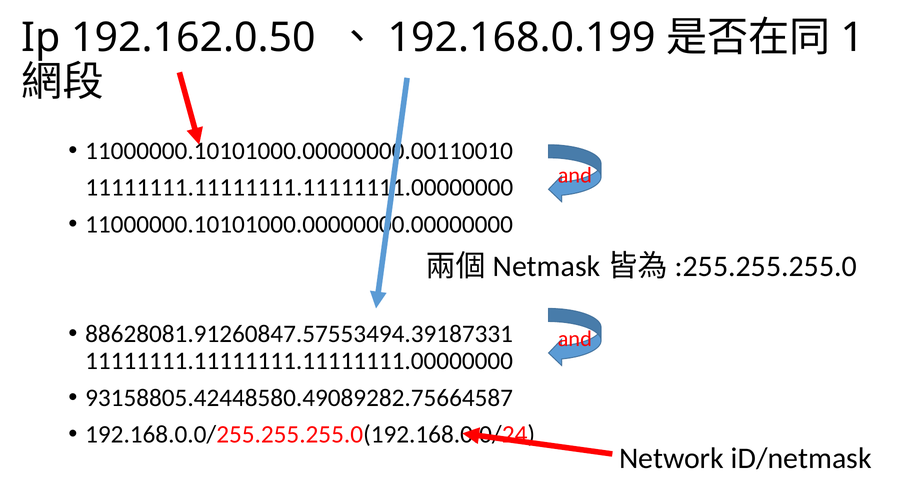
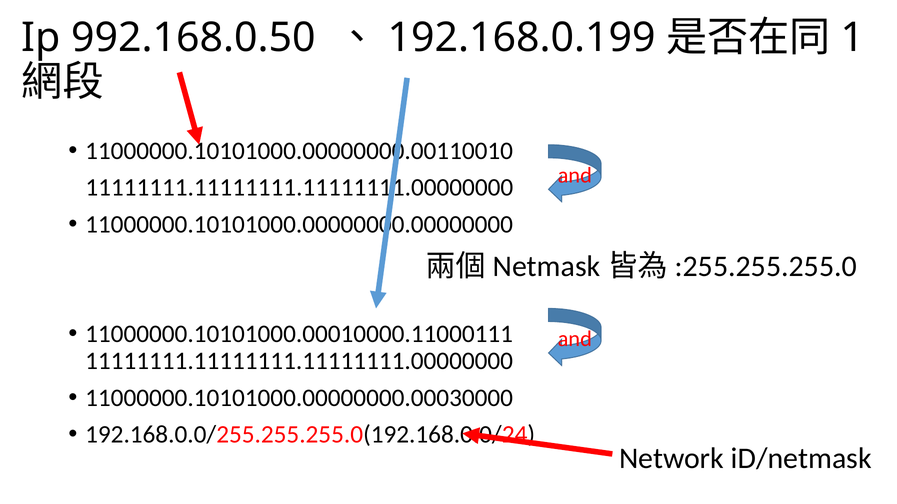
192.162.0.50: 192.162.0.50 -> 992.168.0.50 (194, 38)
88628081.91260847.57553494.39187331: 88628081.91260847.57553494.39187331 -> 11000000.10101000.00010000.11000111 (299, 334)
93158805.42448580.49089282.75664587: 93158805.42448580.49089282.75664587 -> 11000000.10101000.00000000.00030000 (299, 398)
